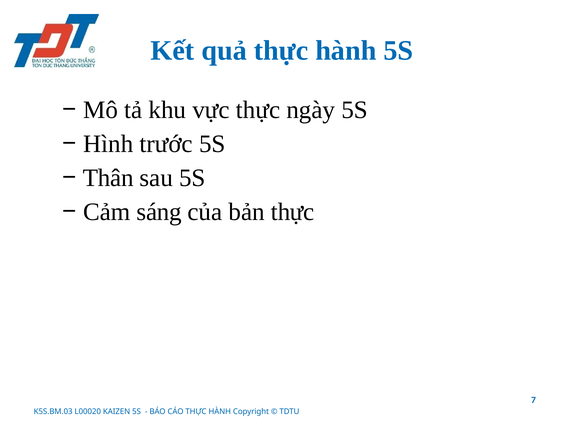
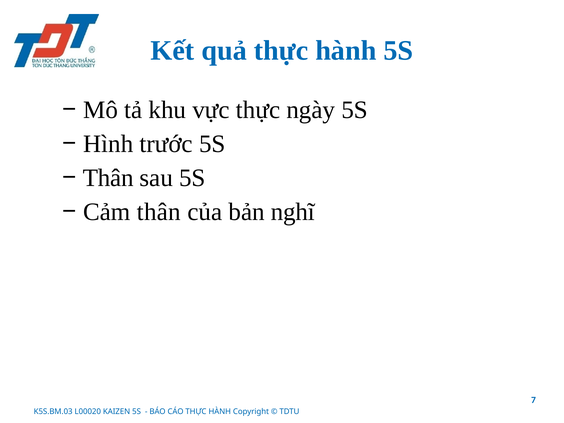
Cảm sáng: sáng -> thân (159, 212)
bản thực: thực -> nghĩ (293, 212)
